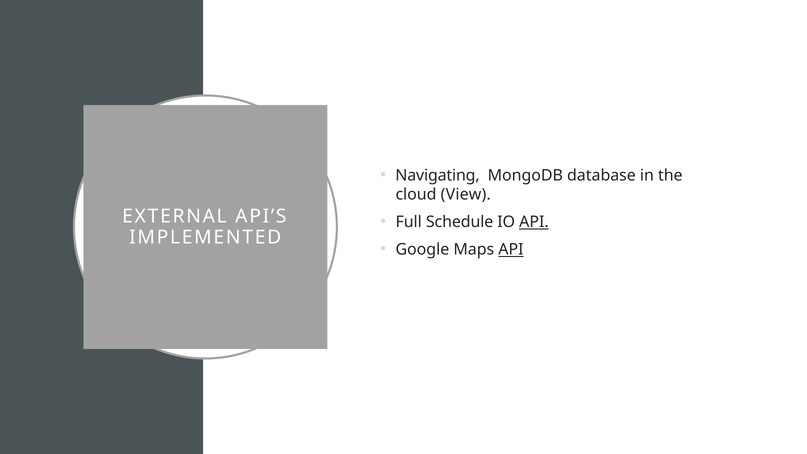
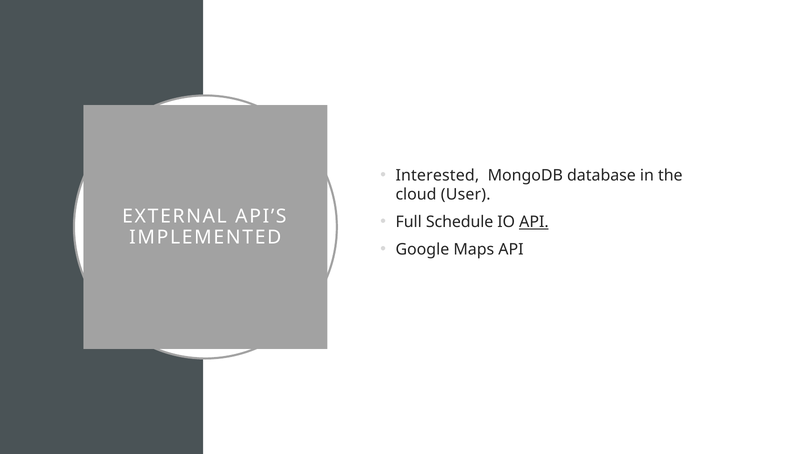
Navigating: Navigating -> Interested (437, 175)
View: View -> User (466, 194)
API underline: present -> none (511, 250)
